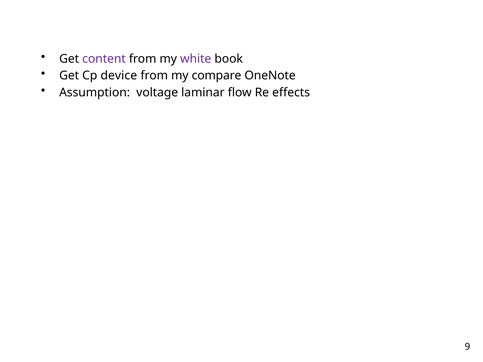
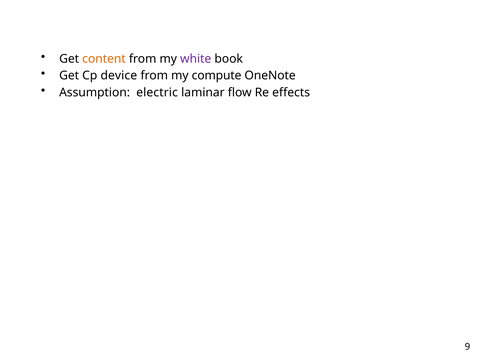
content colour: purple -> orange (104, 59)
compare: compare -> compute (217, 76)
voltage: voltage -> electric (157, 93)
